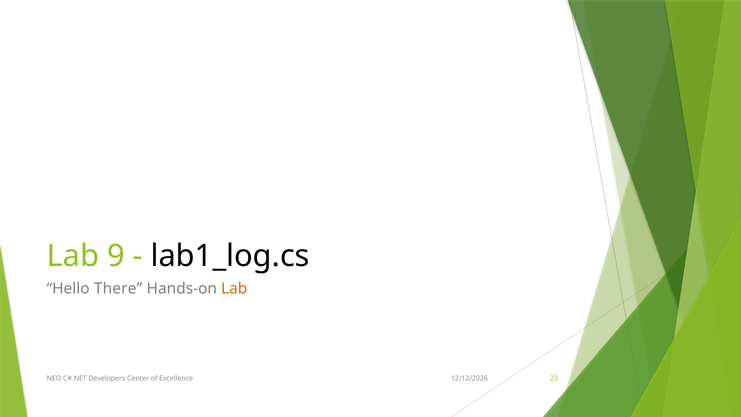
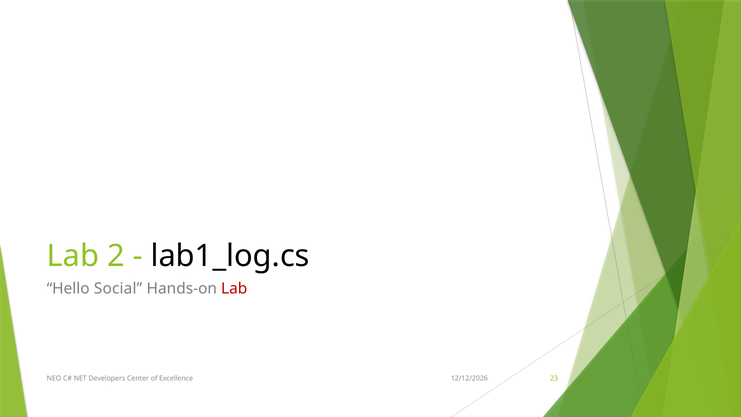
9: 9 -> 2 (116, 256)
There: There -> Social (118, 288)
Lab colour: orange -> red (234, 288)
